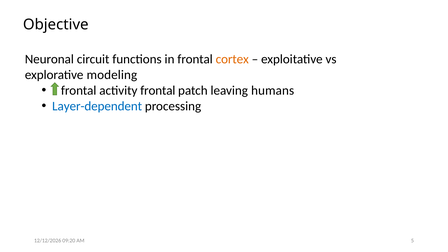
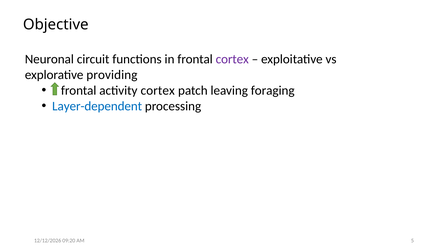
cortex colour: orange -> purple (232, 59)
modeling: modeling -> providing (112, 75)
activity frontal: frontal -> cortex (158, 91)
humans: humans -> foraging (273, 91)
